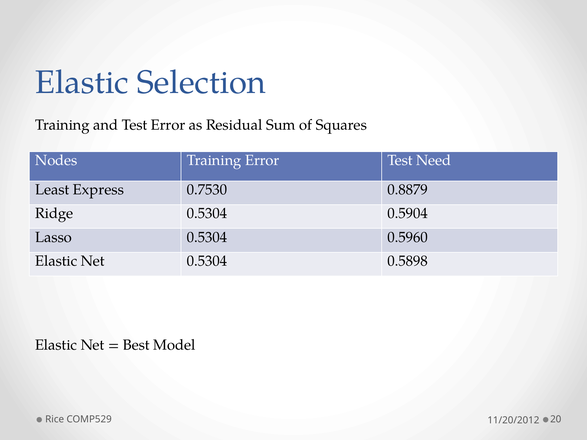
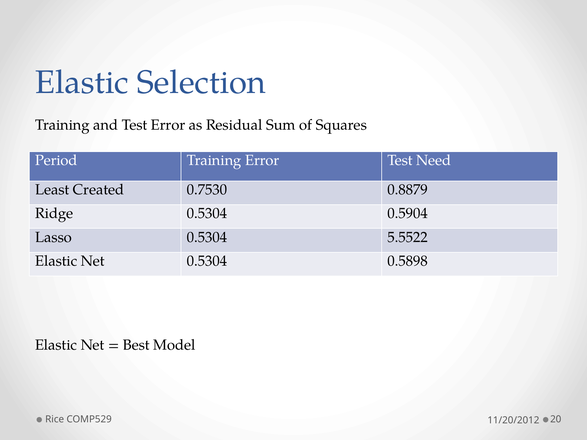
Nodes: Nodes -> Period (56, 160)
Express: Express -> Created (98, 190)
0.5960: 0.5960 -> 5.5522 (408, 237)
